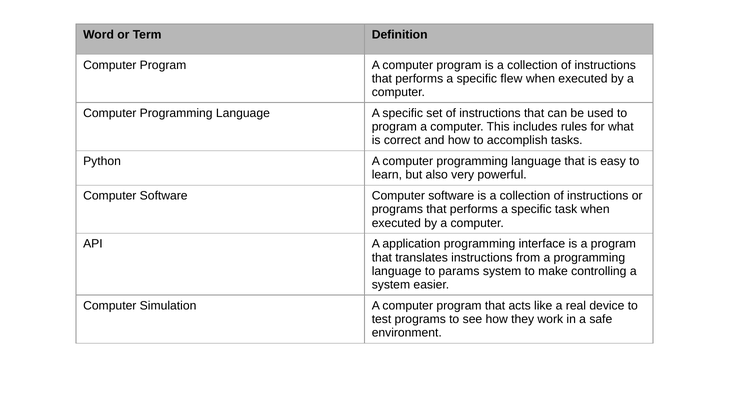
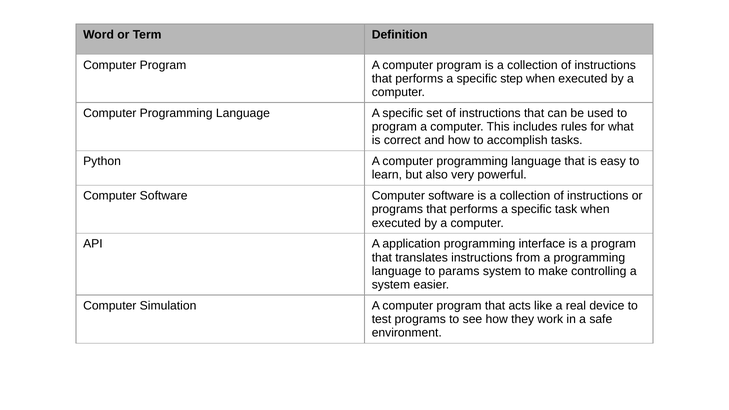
flew: flew -> step (512, 79)
